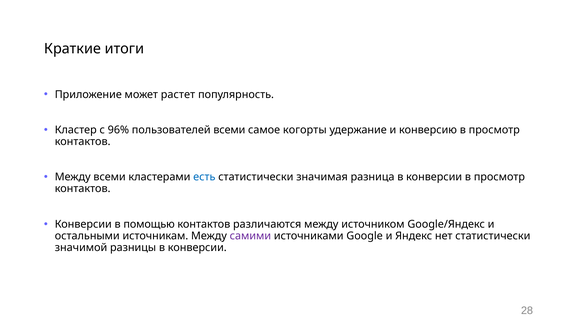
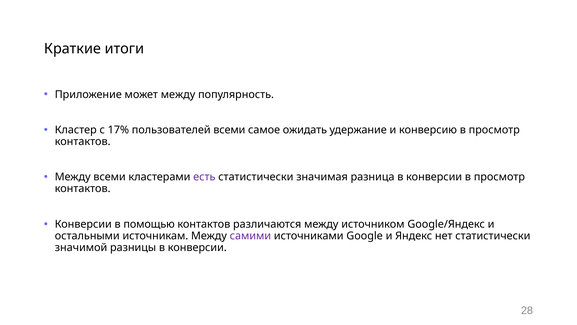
может растет: растет -> между (178, 94)
96%: 96% -> 17% (118, 130)
когорты: когорты -> ожидать (305, 130)
есть colour: blue -> purple (204, 177)
